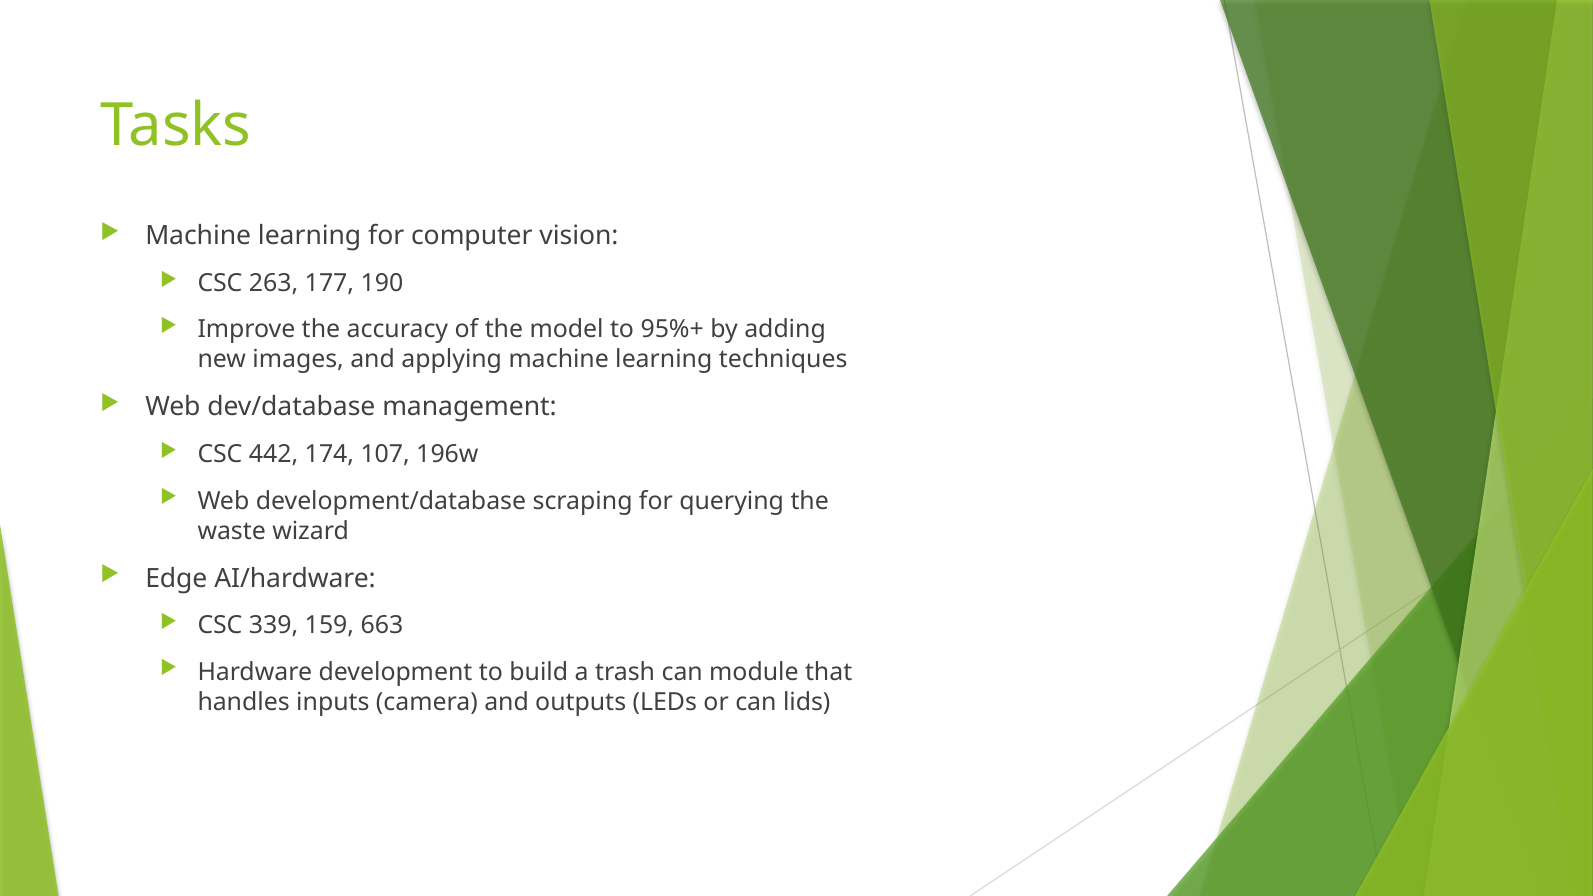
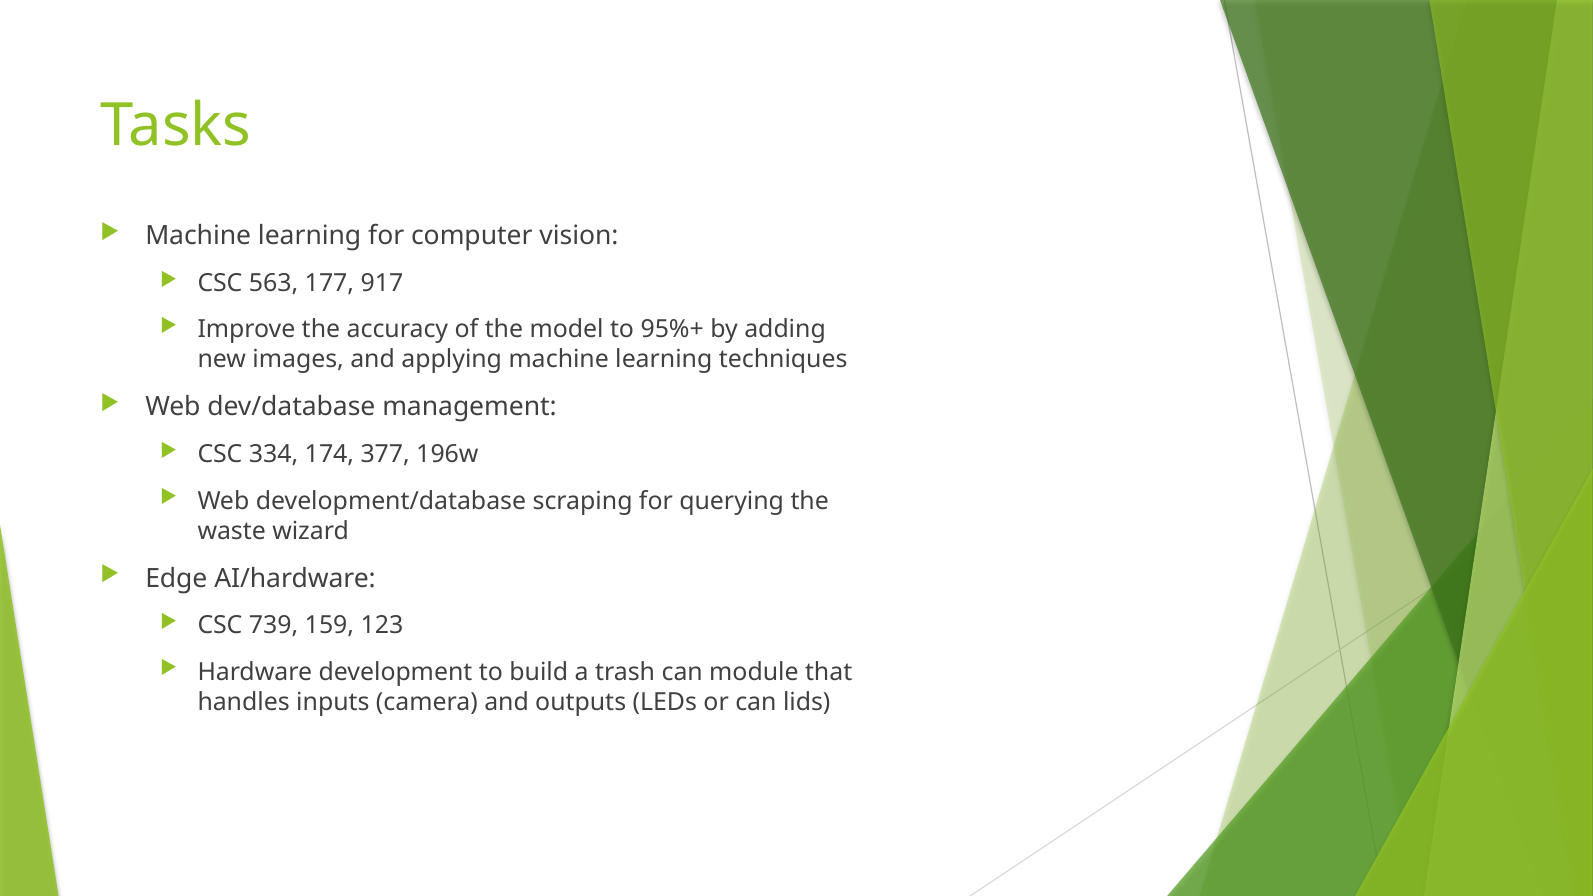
263: 263 -> 563 (274, 283)
190: 190 -> 917 (382, 283)
442: 442 -> 334 (274, 454)
107: 107 -> 377 (385, 454)
339: 339 -> 739 (274, 626)
663: 663 -> 123 (382, 626)
